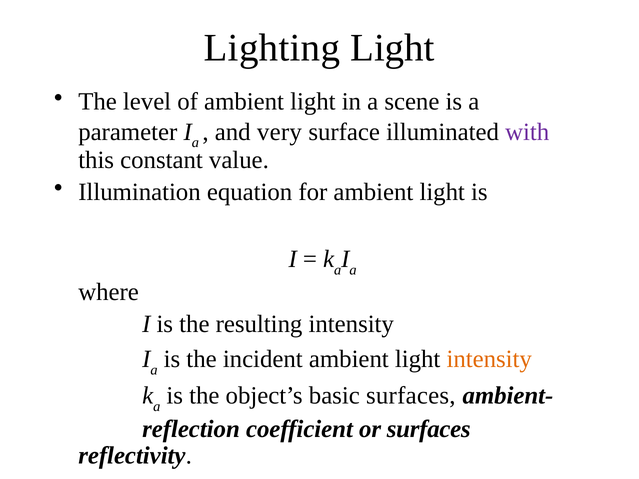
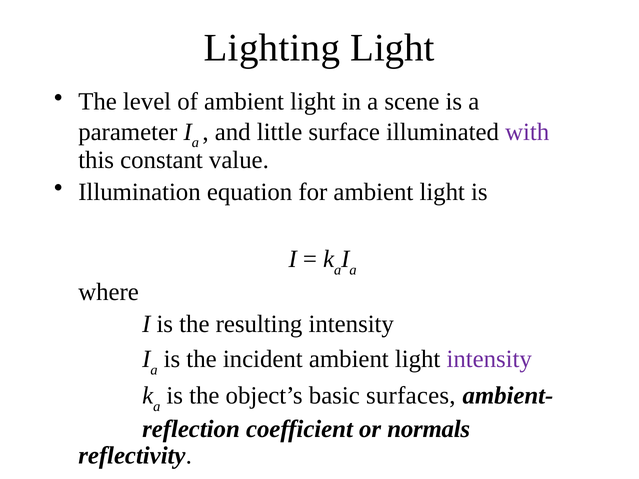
very: very -> little (280, 132)
intensity colour: orange -> purple (489, 359)
or surfaces: surfaces -> normals (429, 429)
